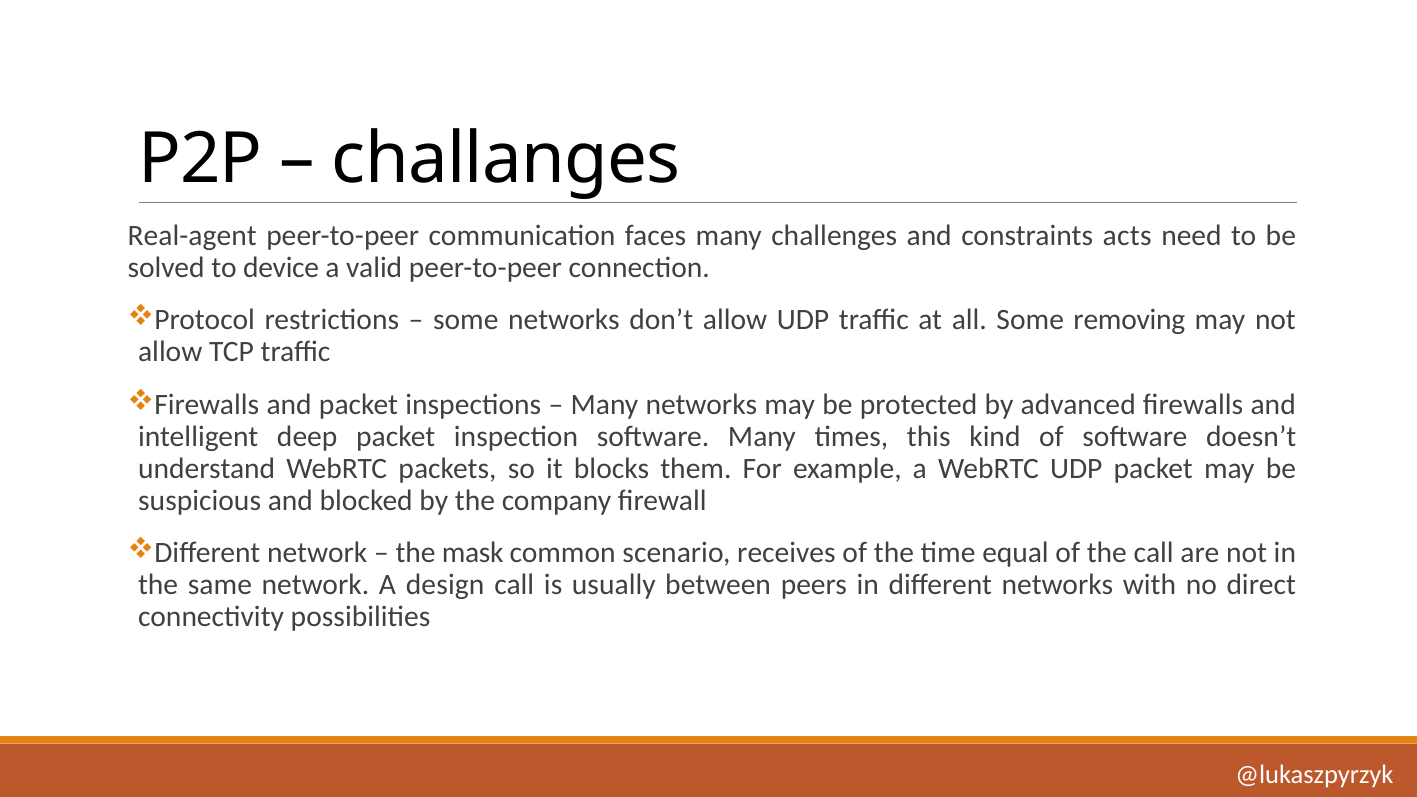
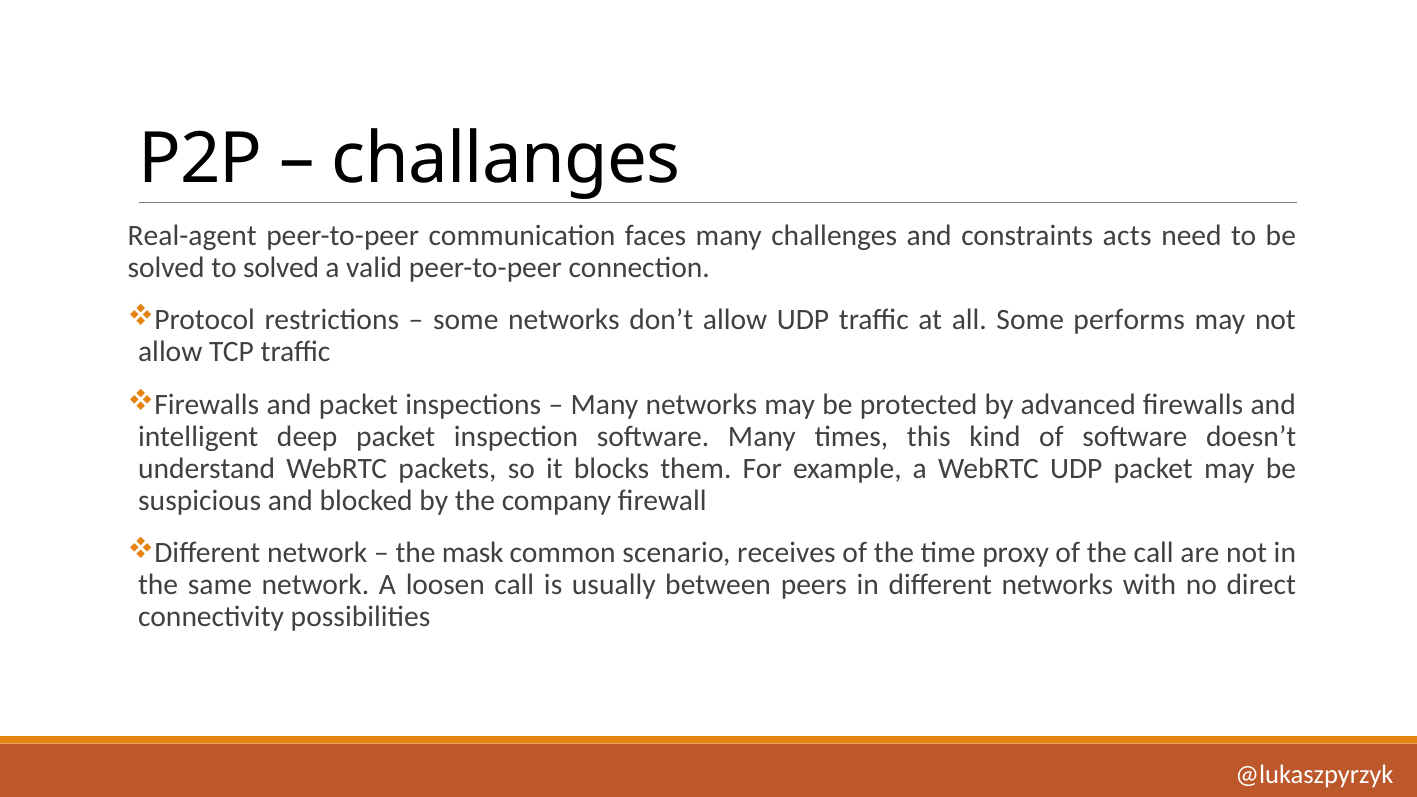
to device: device -> solved (281, 268)
removing: removing -> performs (1129, 320)
equal: equal -> proxy (1016, 553)
design: design -> loosen (445, 585)
